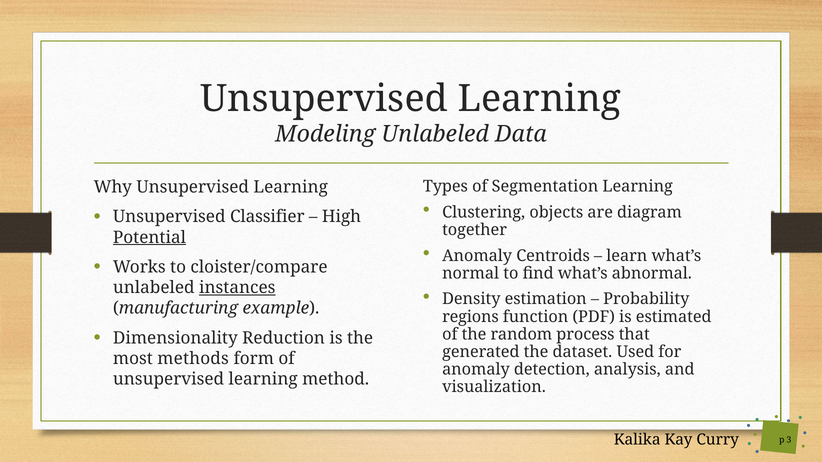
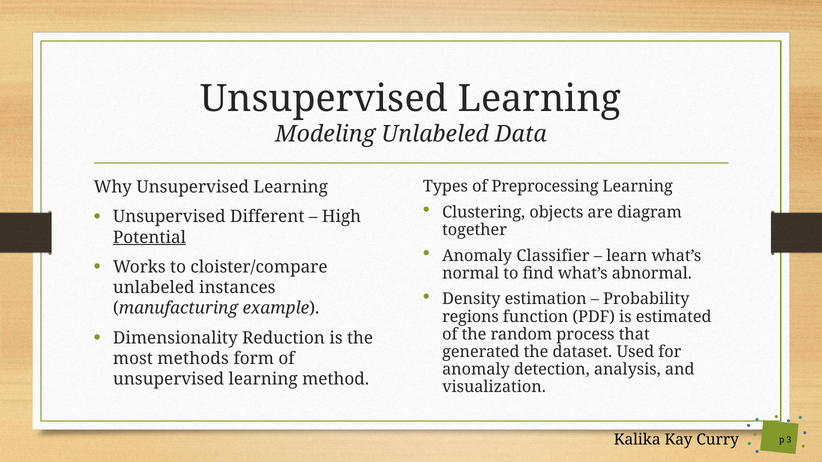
Segmentation: Segmentation -> Preprocessing (545, 187)
Classifier: Classifier -> Different (267, 217)
Centroids: Centroids -> Classifier (553, 256)
instances underline: present -> none (237, 288)
